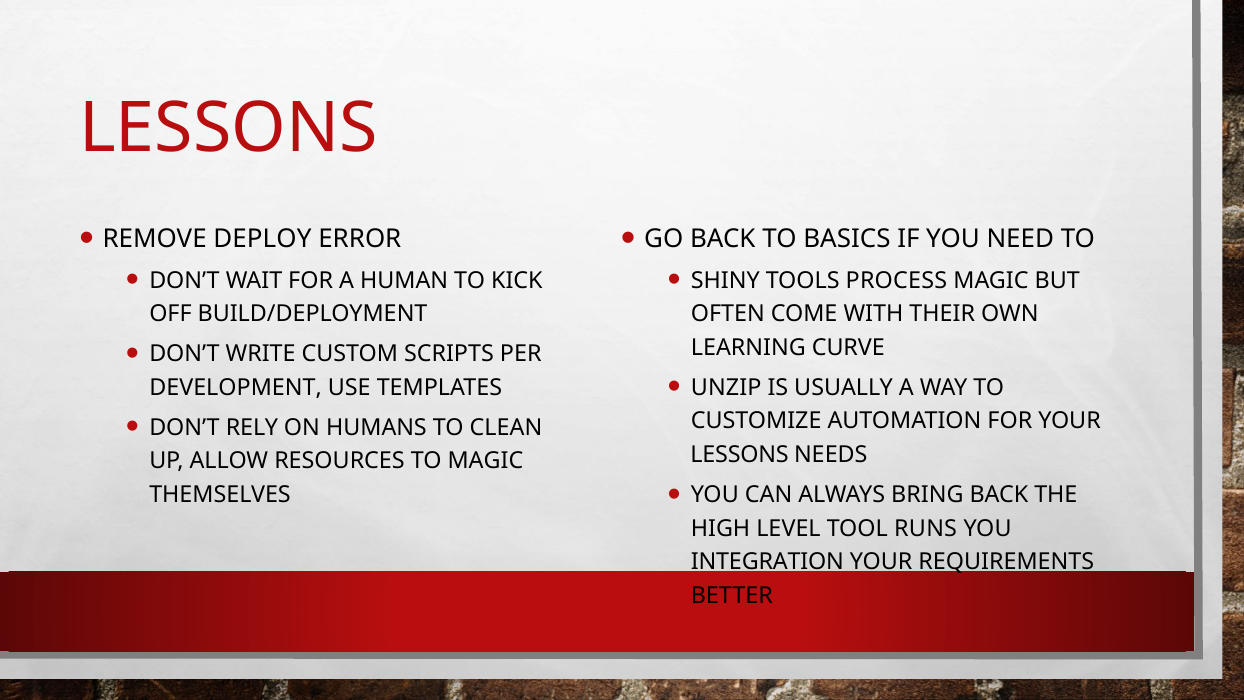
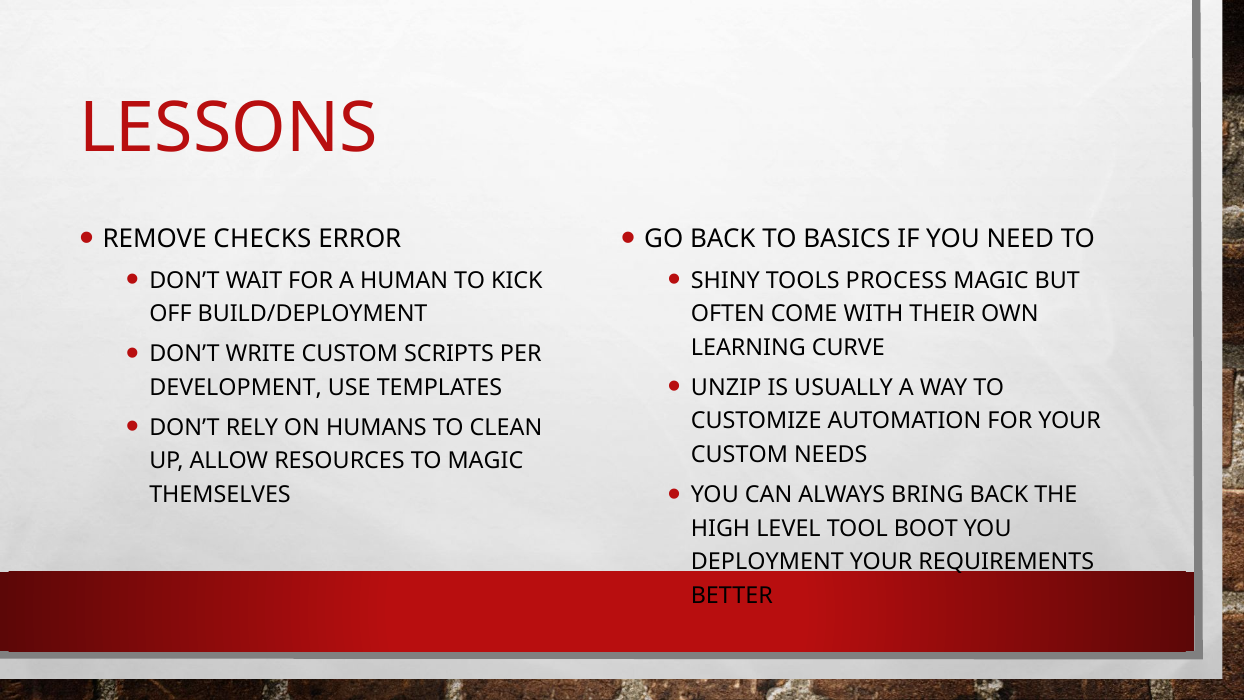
DEPLOY: DEPLOY -> CHECKS (262, 239)
LESSONS: LESSONS -> CUSTOM (739, 455)
RUNS: RUNS -> BOOT (926, 528)
INTEGRATION: INTEGRATION -> DEPLOYMENT (767, 562)
